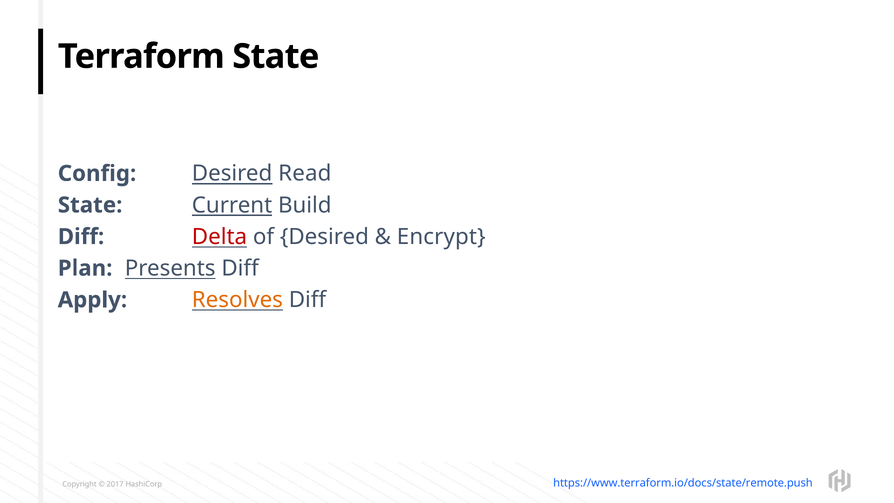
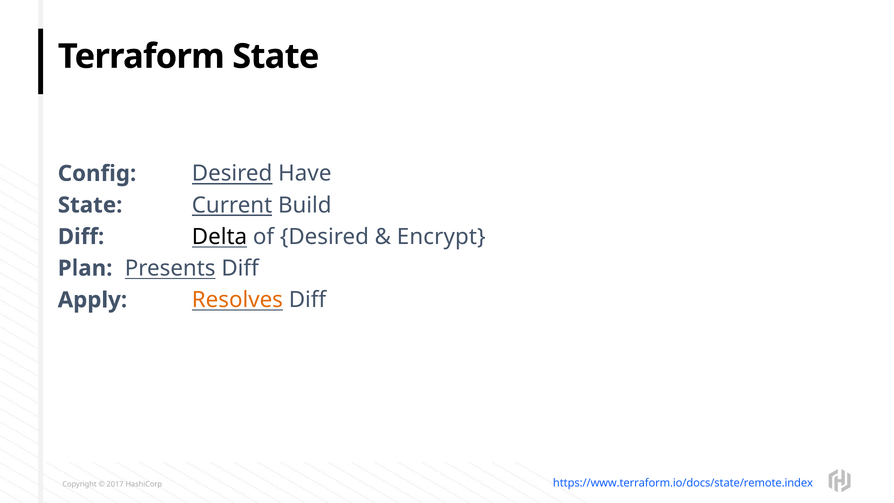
Read: Read -> Have (305, 173)
Delta colour: red -> black (219, 237)
https://www.terraform.io/docs/state/remote.push: https://www.terraform.io/docs/state/remote.push -> https://www.terraform.io/docs/state/remote.index (683, 483)
